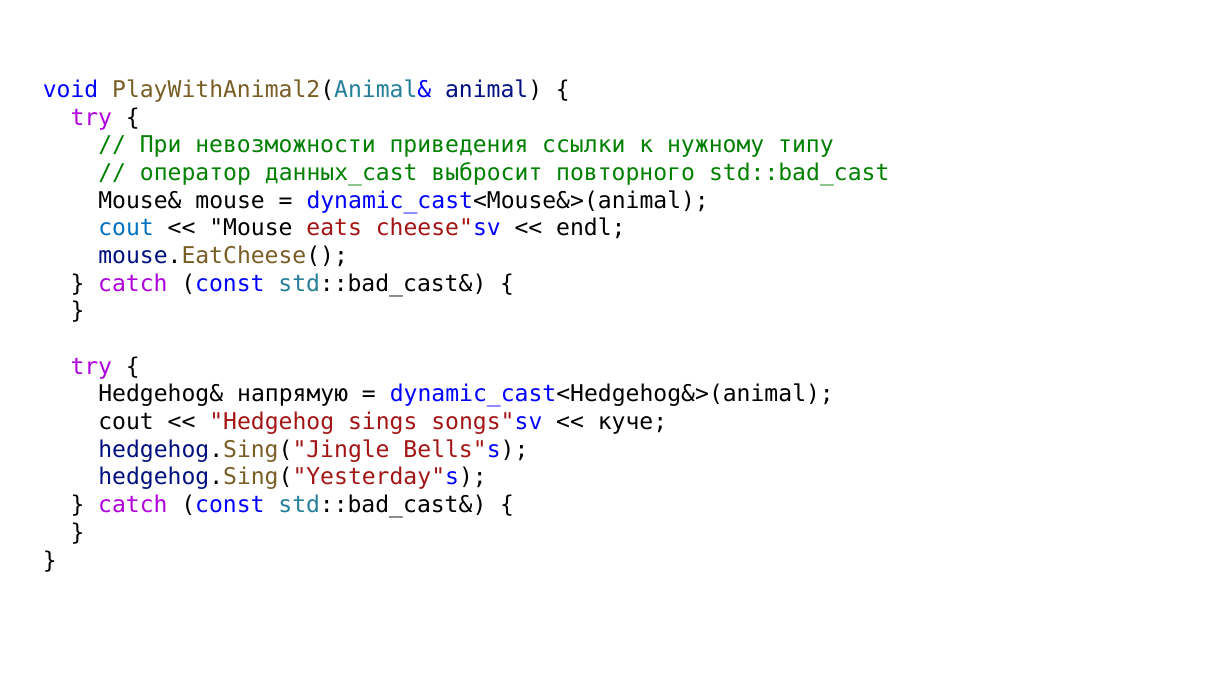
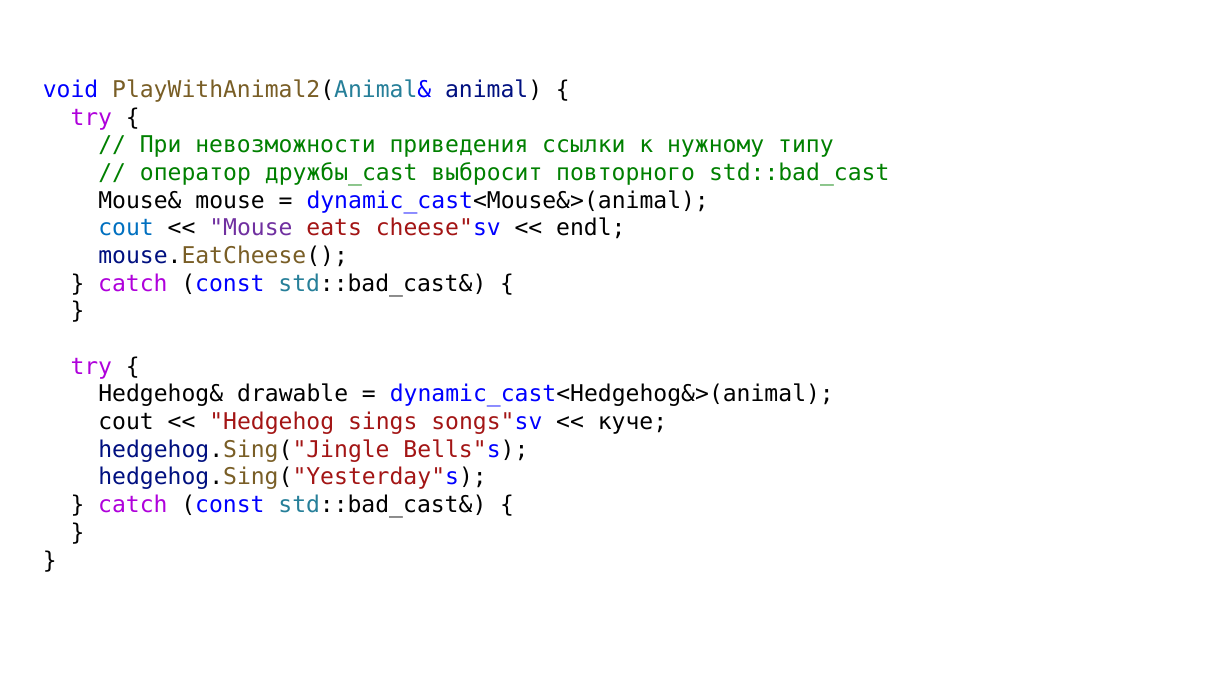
данных_cast: данных_cast -> дружбы_cast (341, 173)
Mouse colour: black -> purple (251, 228)
напрямую: напрямую -> drawable (293, 394)
